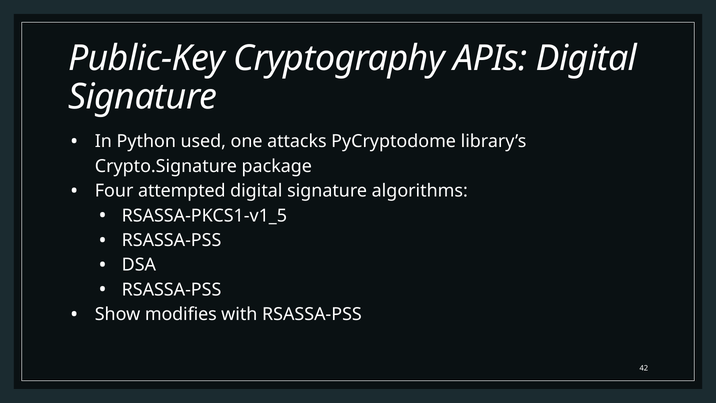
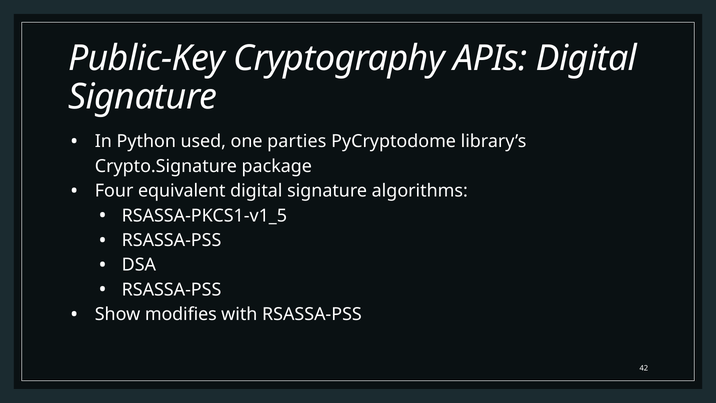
attacks: attacks -> parties (297, 141)
attempted: attempted -> equivalent (182, 191)
